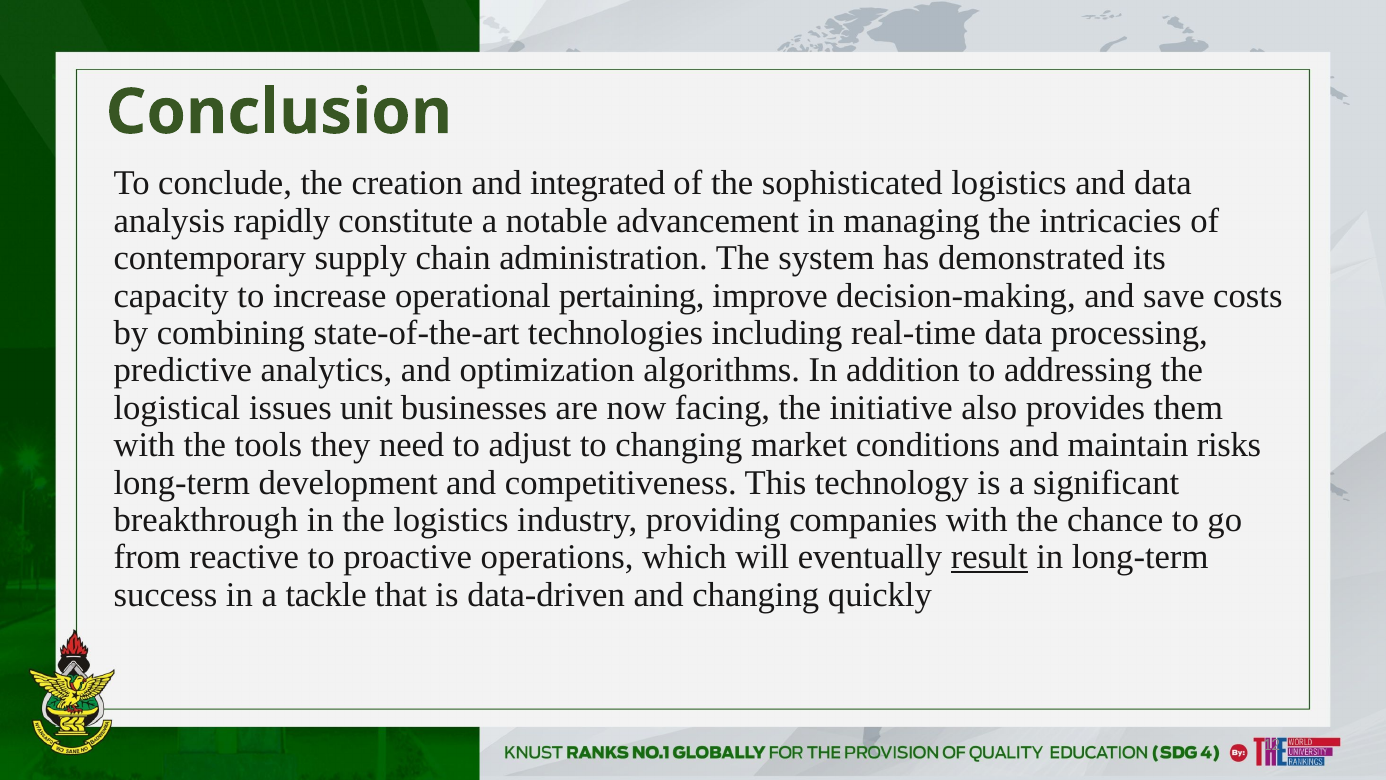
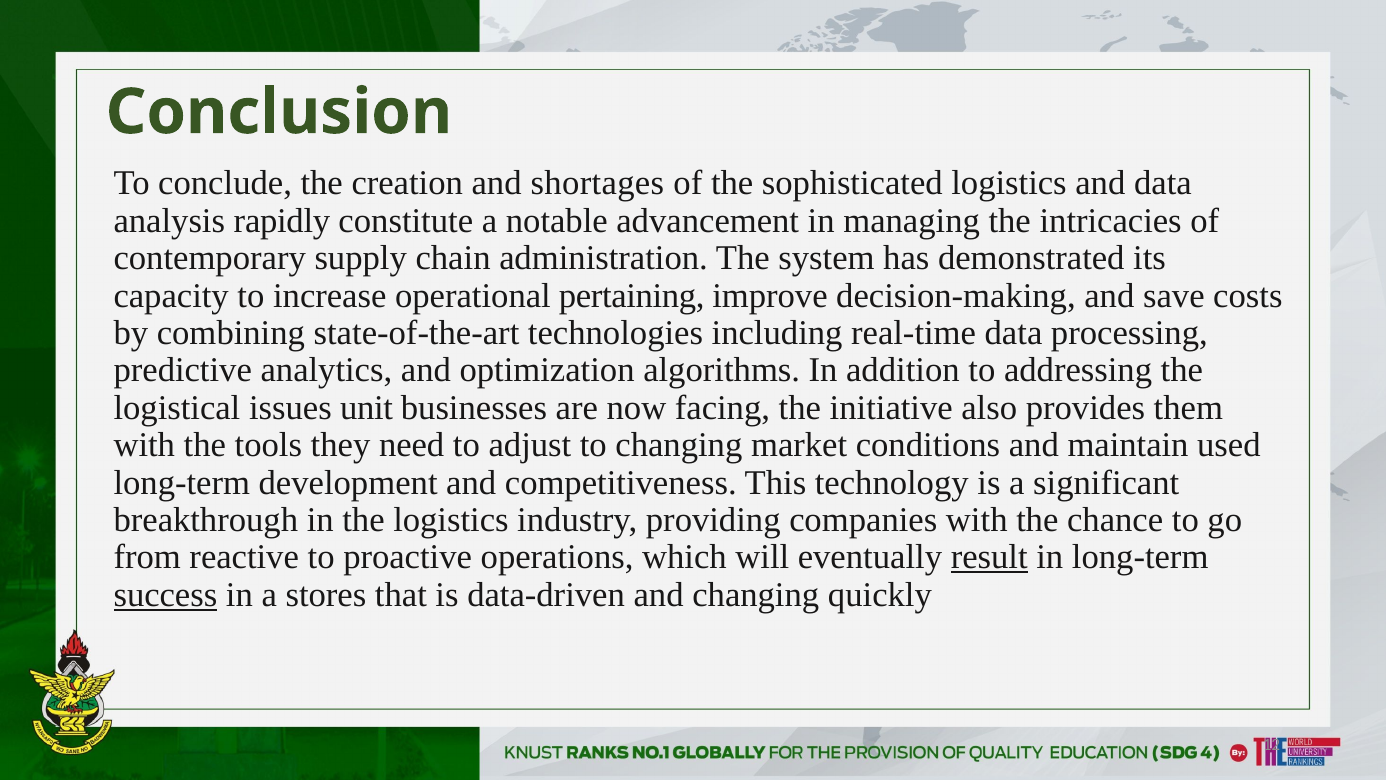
integrated: integrated -> shortages (597, 183)
risks: risks -> used (1229, 445)
success underline: none -> present (165, 595)
tackle: tackle -> stores (326, 595)
